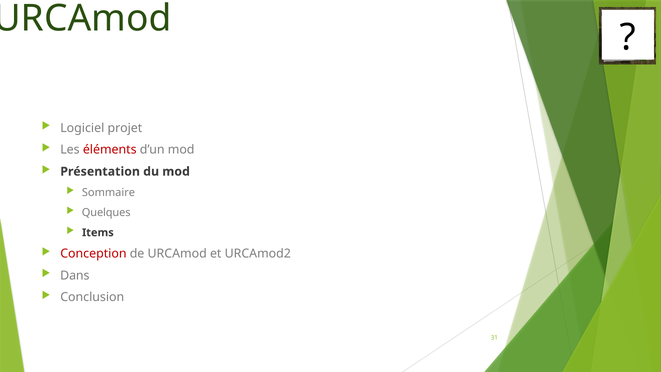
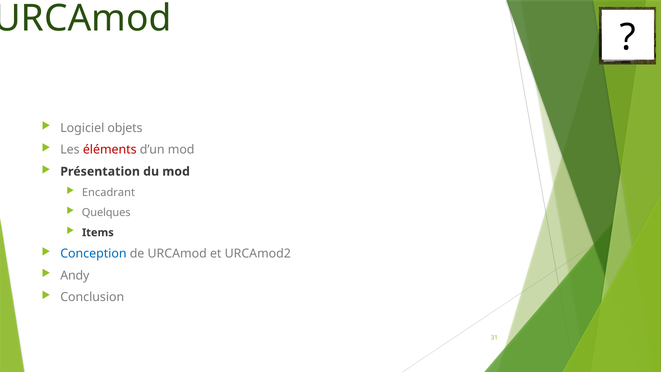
projet: projet -> objets (125, 128)
Sommaire: Sommaire -> Encadrant (108, 192)
Conception colour: red -> blue (93, 254)
Dans: Dans -> Andy (75, 275)
